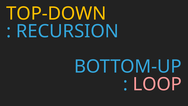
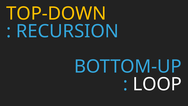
LOOP colour: pink -> white (157, 84)
